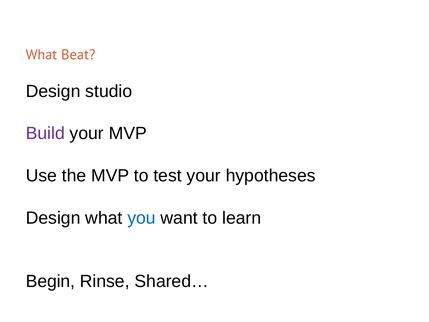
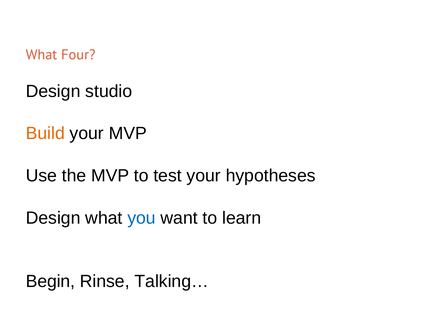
Beat: Beat -> Four (78, 55)
Build colour: purple -> orange (45, 133)
Shared…: Shared… -> Talking… (172, 281)
